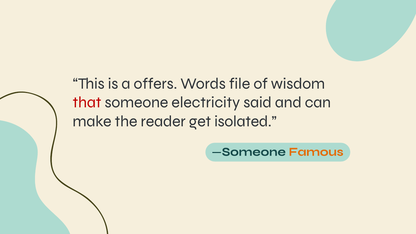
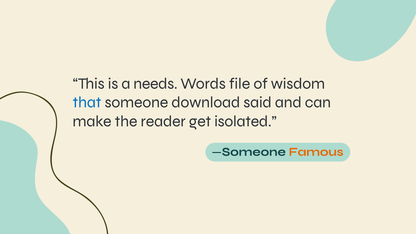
offers: offers -> needs (156, 84)
that colour: red -> blue (87, 103)
electricity: electricity -> download (206, 103)
